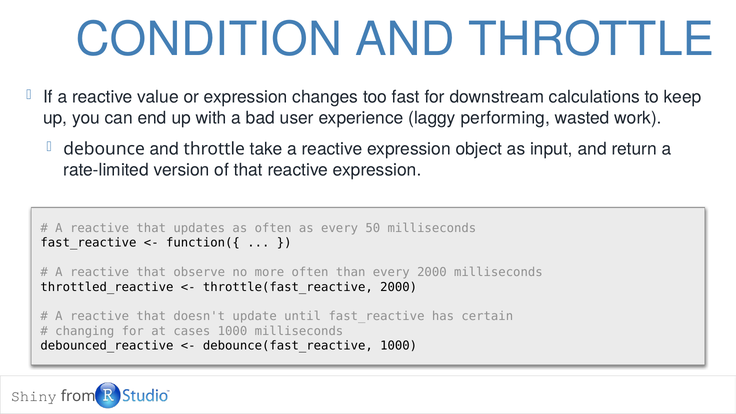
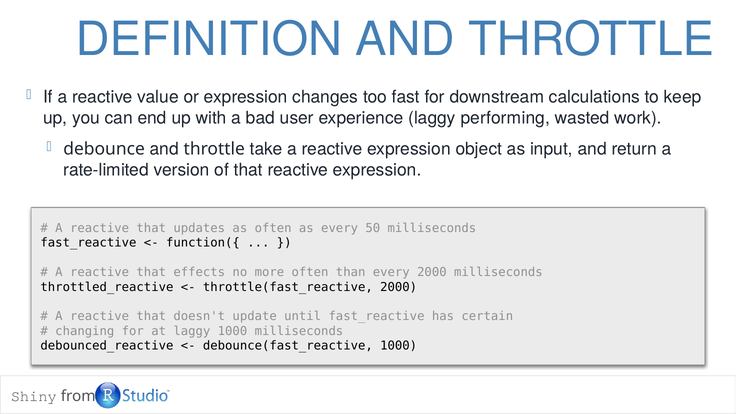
CONDITION: CONDITION -> DEFINITION (209, 40)
observe: observe -> effects (199, 272)
at cases: cases -> laggy (192, 331)
